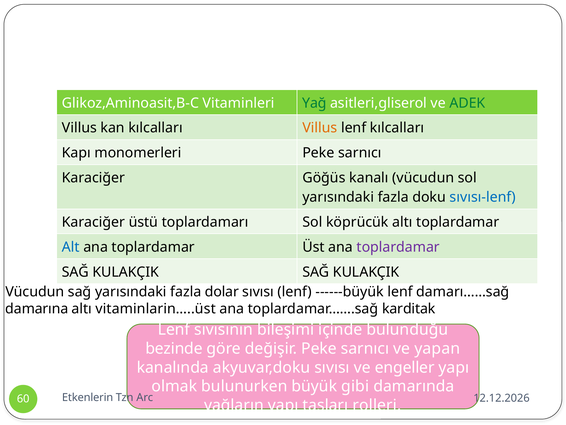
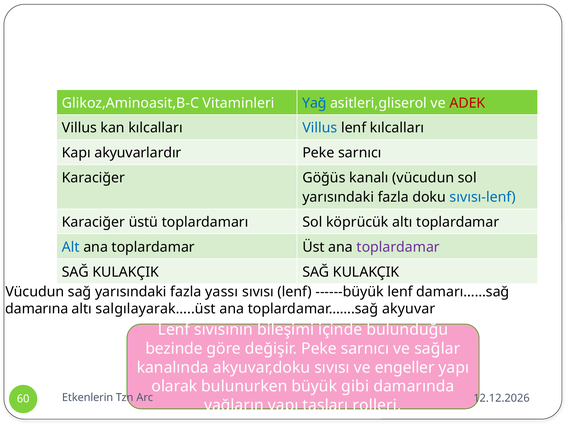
Yağ colour: green -> blue (314, 103)
ADEK colour: green -> red (467, 103)
Villus colour: orange -> blue (320, 128)
monomerleri: monomerleri -> akyuvarlardır (138, 153)
dolar: dolar -> yassı (222, 291)
vitaminlarin…..üst: vitaminlarin…..üst -> salgılayarak…..üst (156, 308)
karditak: karditak -> akyuvar (409, 308)
yapan: yapan -> sağlar (437, 348)
olmak: olmak -> olarak (174, 386)
